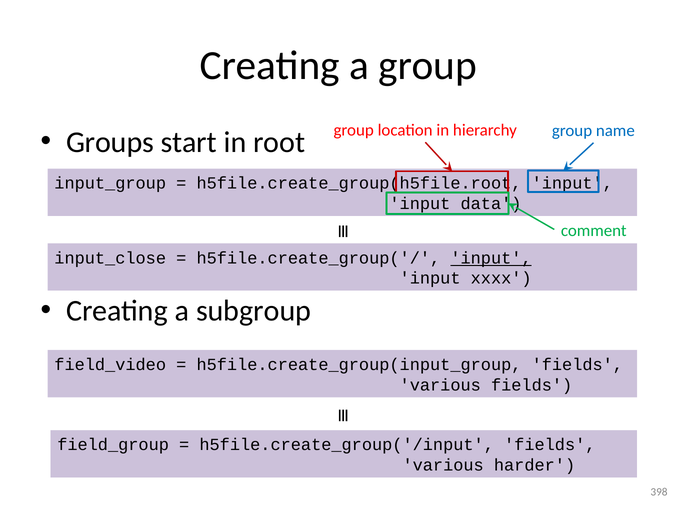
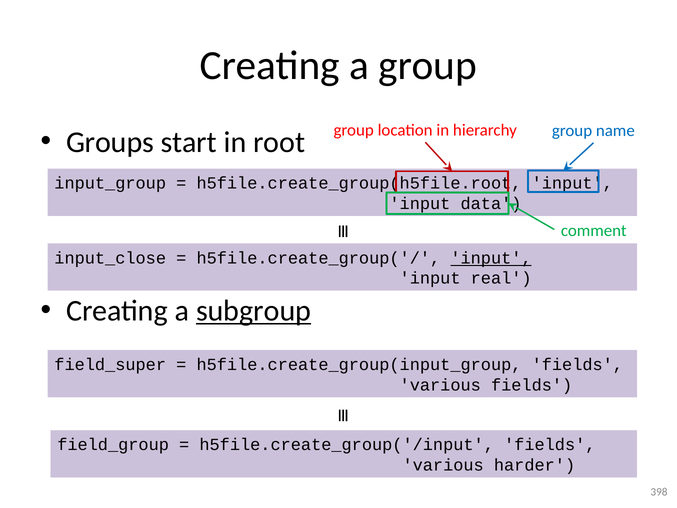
xxxx: xxxx -> real (501, 278)
subgroup underline: none -> present (254, 311)
field_video: field_video -> field_super (110, 364)
